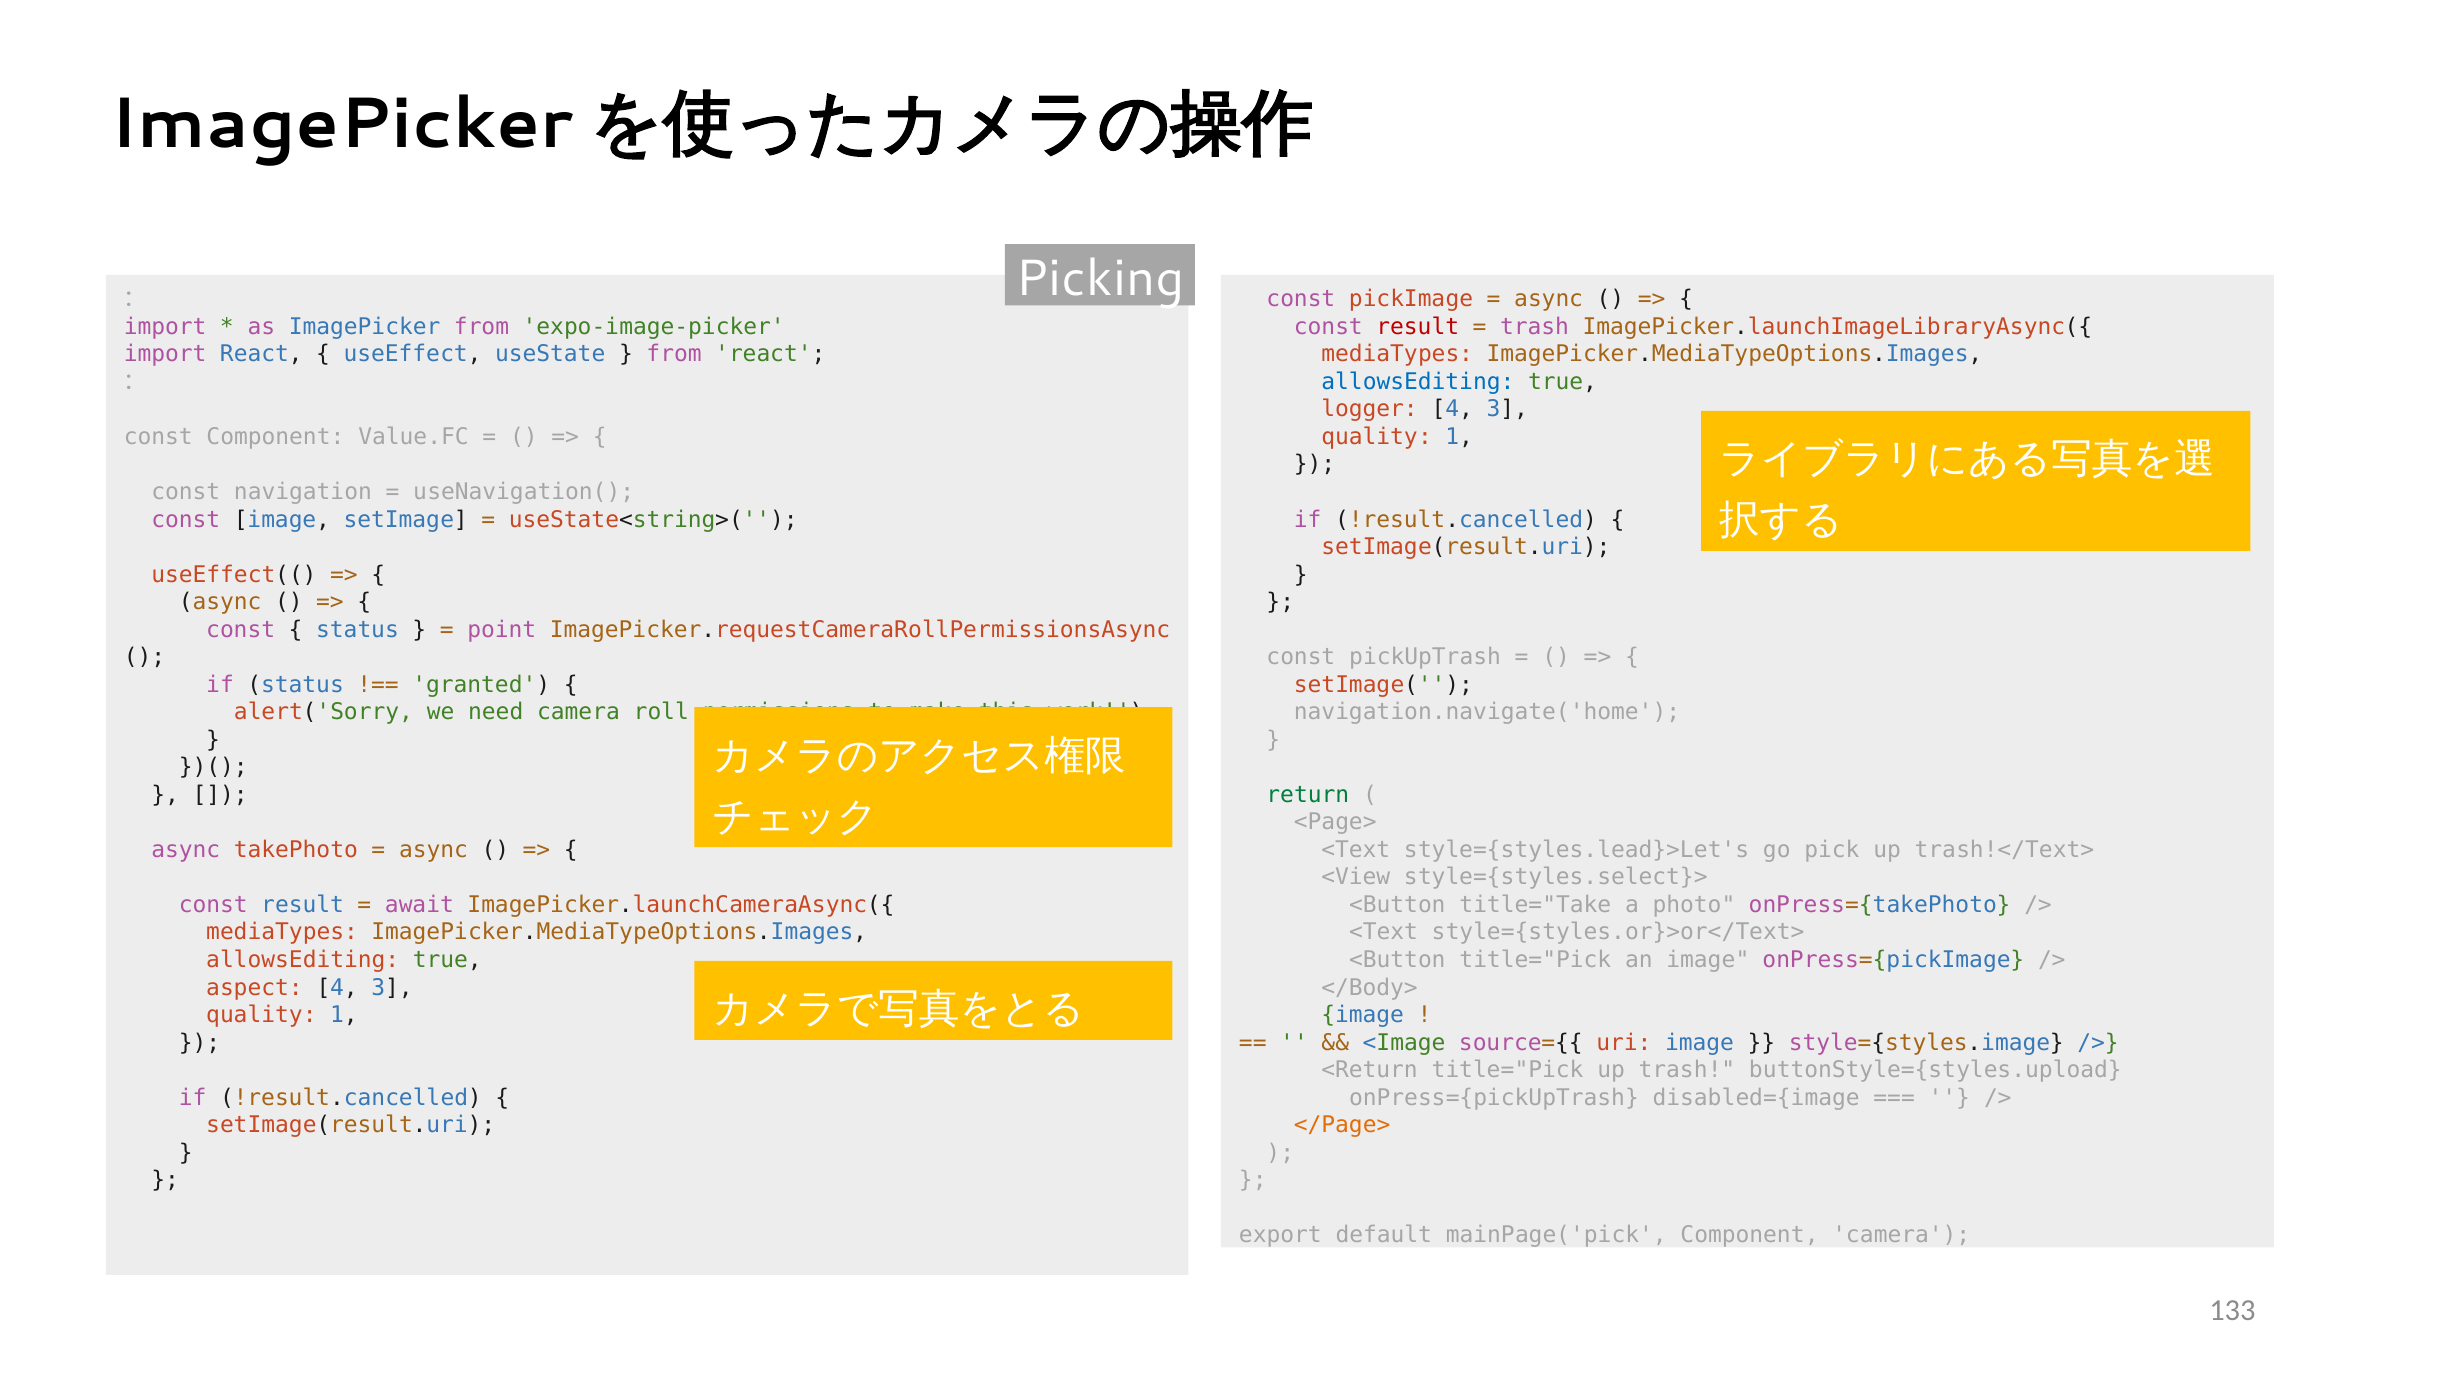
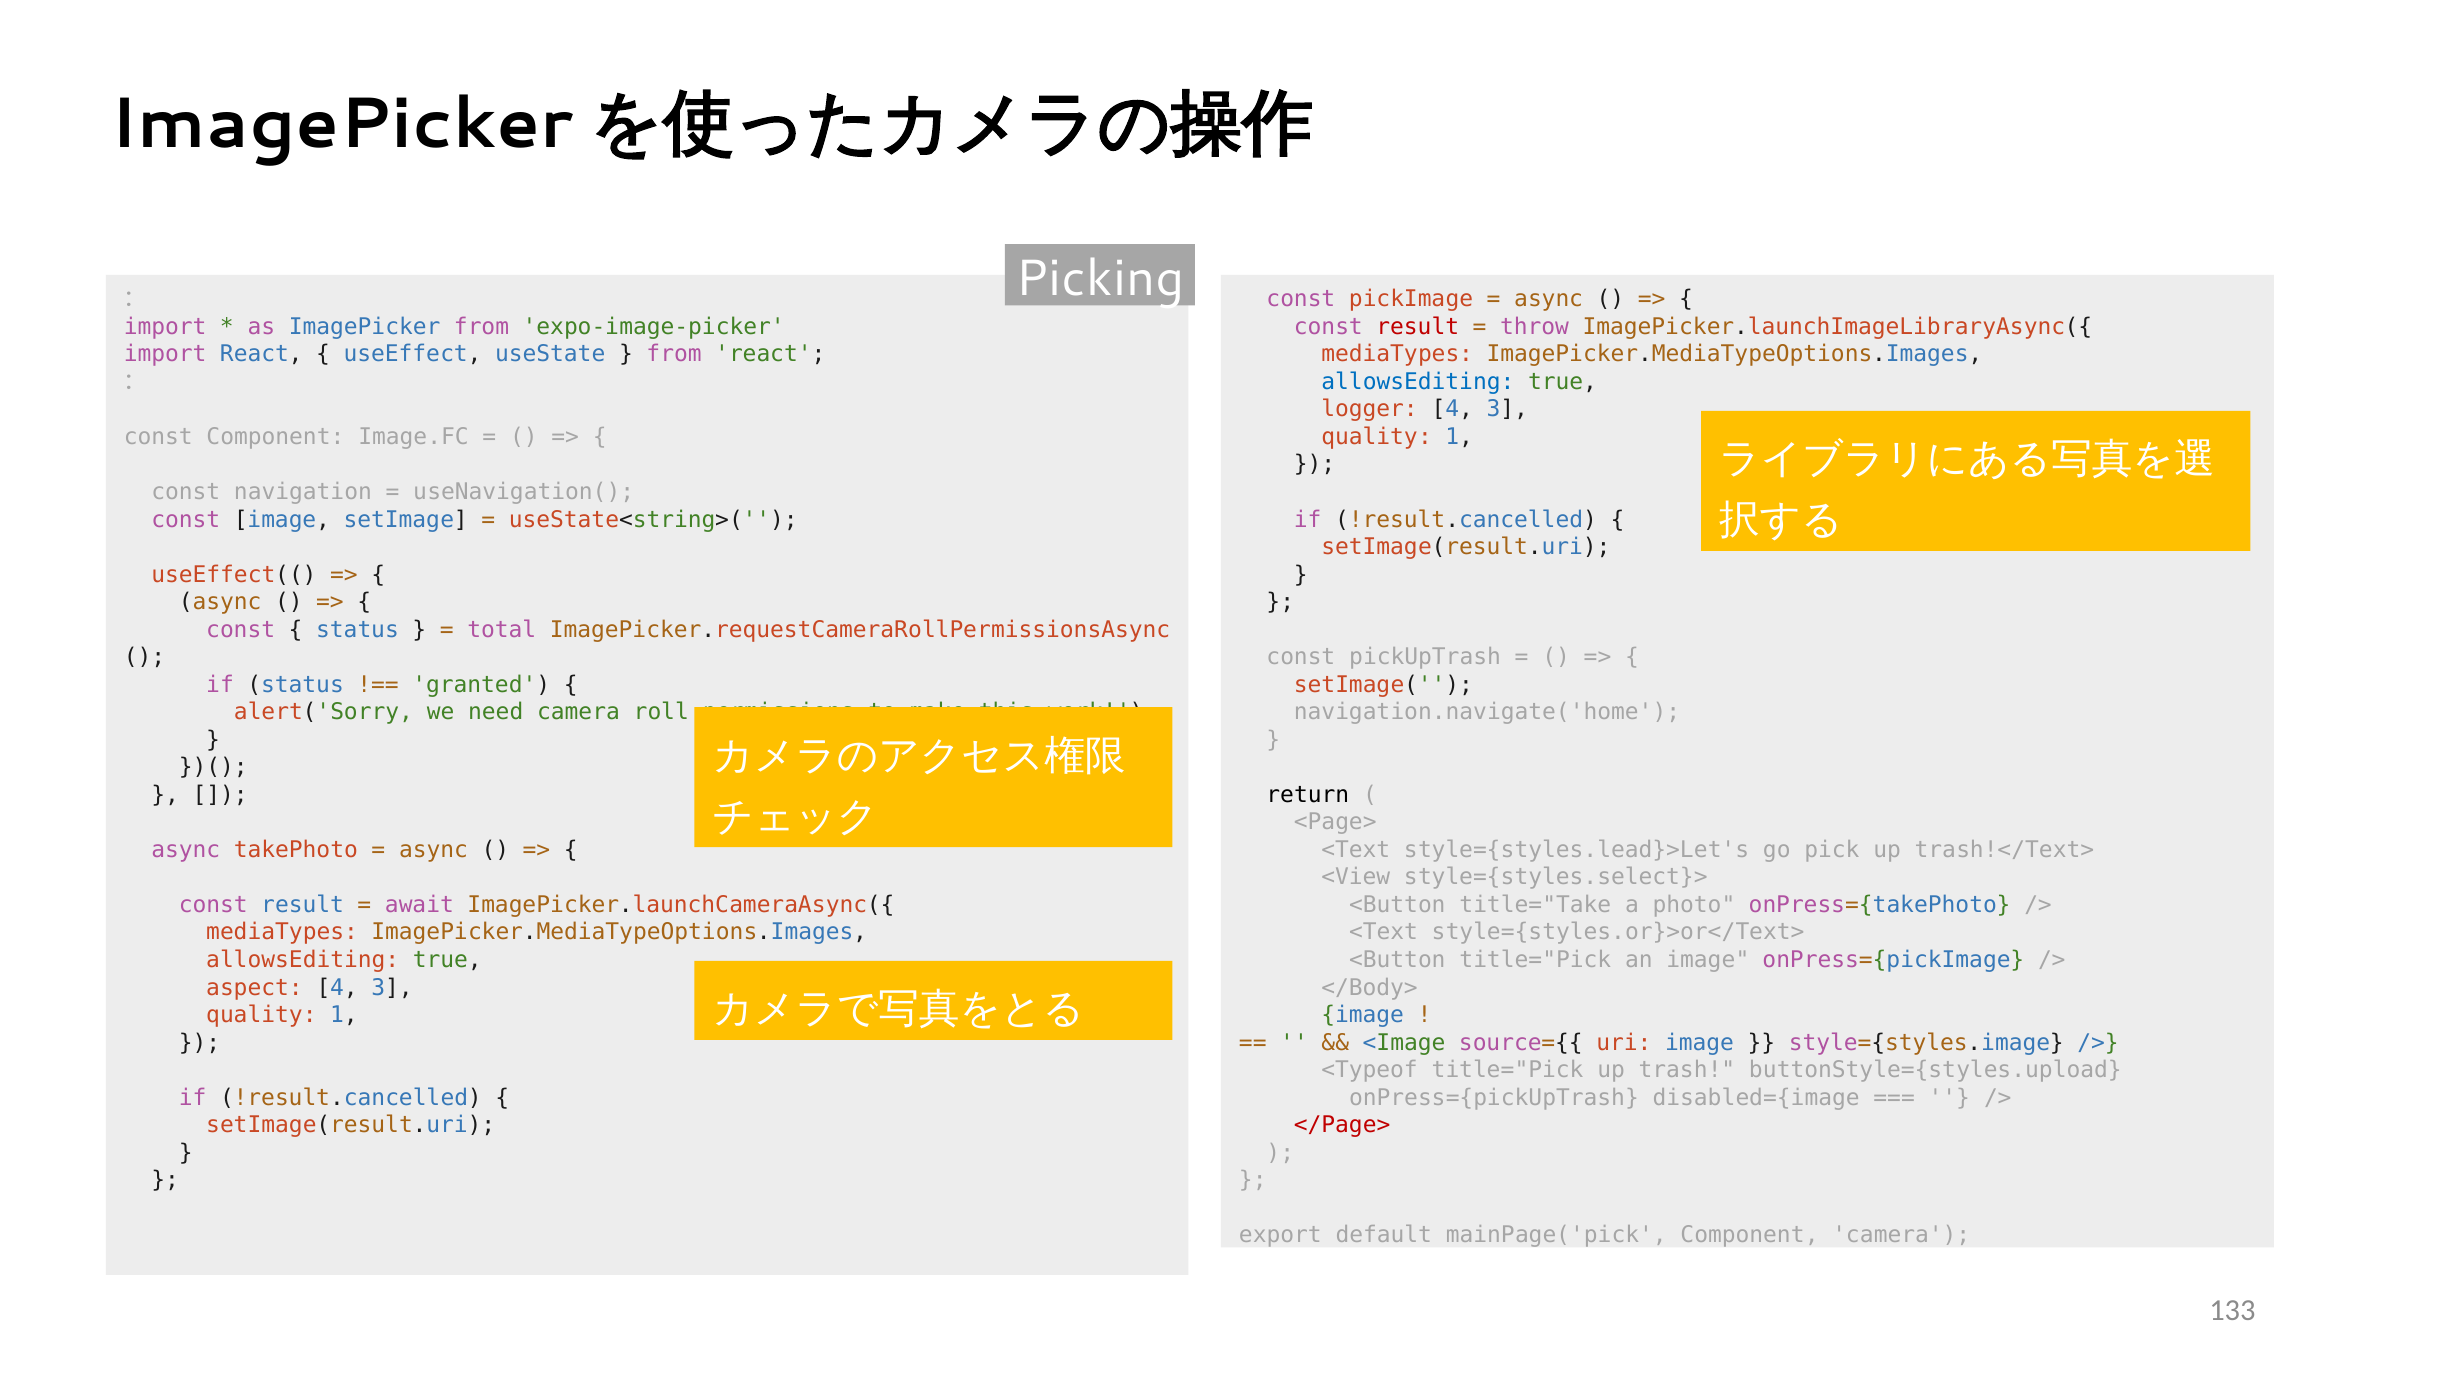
trash: trash -> throw (1535, 327)
Value.FC: Value.FC -> Image.FC (413, 437)
point: point -> total (502, 630)
return colour: green -> black (1308, 795)
<Return: <Return -> <Typeof (1370, 1071)
</Page> colour: orange -> red (1342, 1126)
